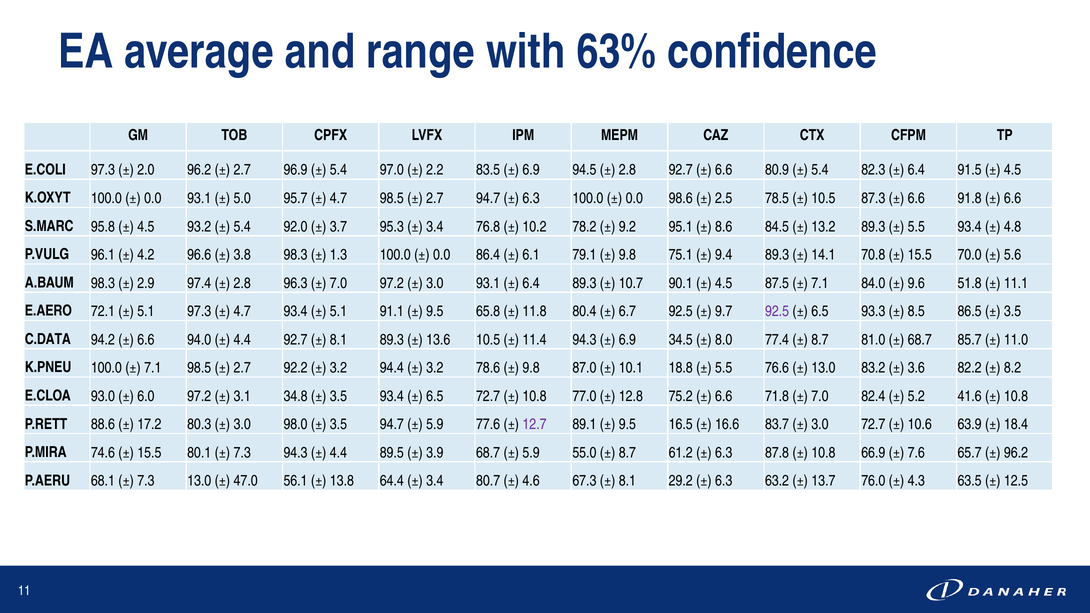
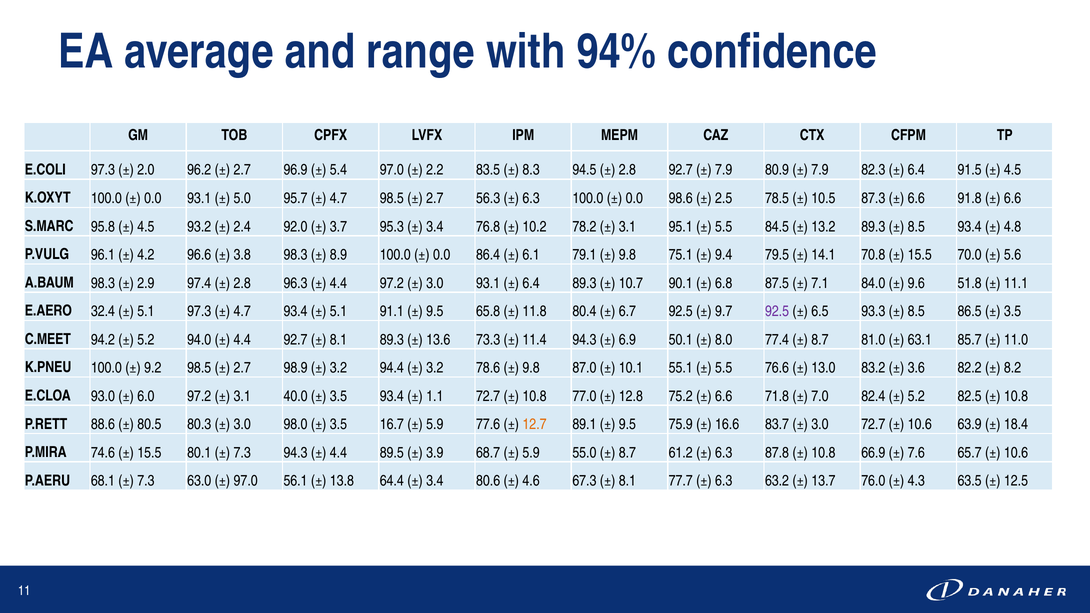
63%: 63% -> 94% (616, 52)
6.9: 6.9 -> 8.3 (531, 170)
6.6: 6.6 -> 7.9 (724, 170)
5.4: 5.4 -> 7.9 (820, 170)
2.7 94.7: 94.7 -> 56.3 (488, 198)
5.4: 5.4 -> 2.4 (242, 227)
9.2: 9.2 -> 3.1 (627, 227)
8.6: 8.6 -> 5.5 (724, 227)
5.5: 5.5 -> 8.5 (916, 227)
1.3: 1.3 -> 8.9 (338, 255)
9.4 89.3: 89.3 -> 79.5 (777, 255)
7.0: 7.0 -> 4.4 (338, 283)
4.5: 4.5 -> 6.8 (724, 283)
72.1: 72.1 -> 32.4 (103, 311)
C.DATA: C.DATA -> C.MEET (48, 339)
6.6: 6.6 -> 5.2 (146, 340)
13.6 10.5: 10.5 -> 73.3 (488, 340)
34.5: 34.5 -> 50.1 (681, 340)
68.7: 68.7 -> 63.1 (920, 340)
7.1: 7.1 -> 9.2 (153, 368)
92.2: 92.2 -> 98.9 (296, 368)
18.8: 18.8 -> 55.1 (681, 368)
34.8: 34.8 -> 40.0 (296, 396)
6.5: 6.5 -> 1.1 (435, 396)
41.6: 41.6 -> 82.5 (970, 396)
17.2: 17.2 -> 80.5 (149, 425)
3.5 94.7: 94.7 -> 16.7 (392, 425)
12.7 colour: purple -> orange (535, 425)
16.5: 16.5 -> 75.9 (681, 425)
96.2: 96.2 -> 10.6 (1016, 453)
7.3 13.0: 13.0 -> 63.0 (199, 481)
47.0: 47.0 -> 97.0 (246, 481)
80.7: 80.7 -> 80.6 (488, 481)
29.2: 29.2 -> 77.7 (681, 481)
